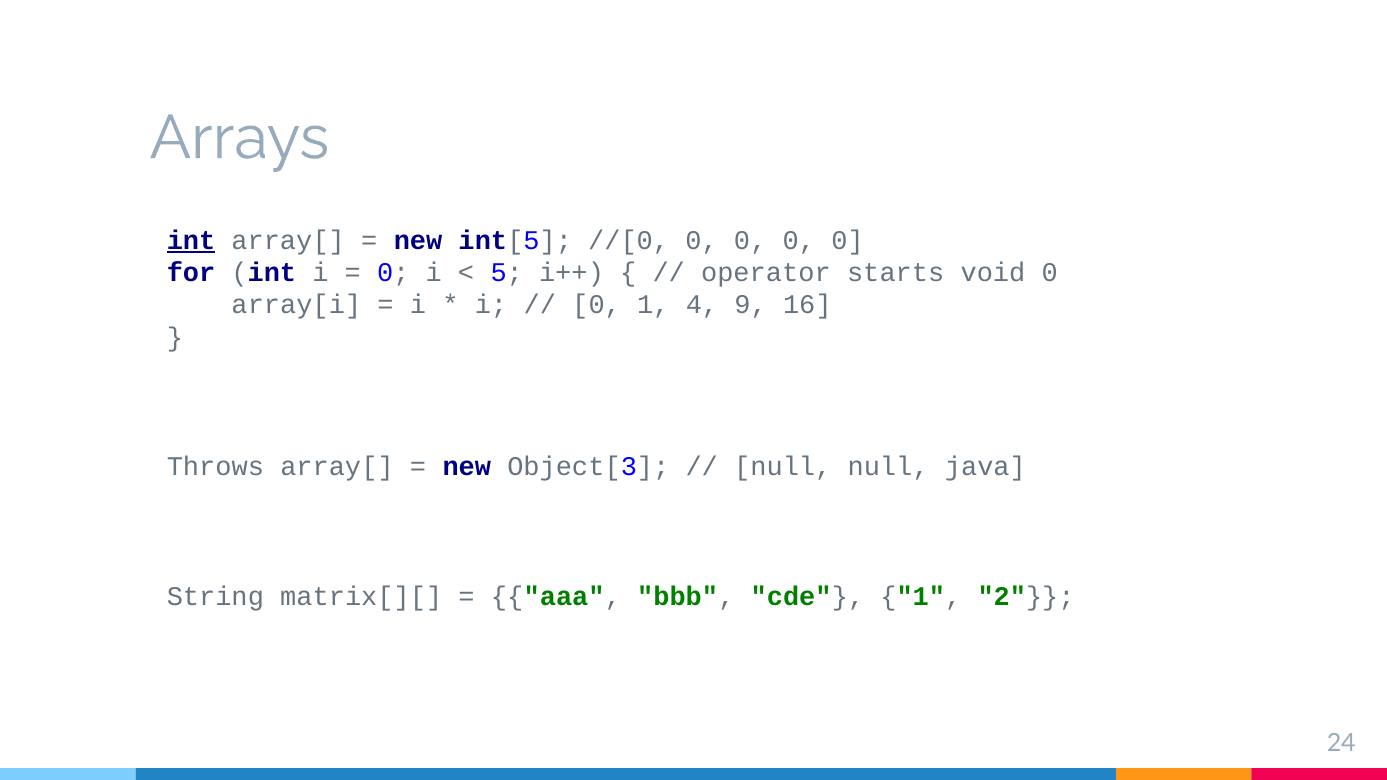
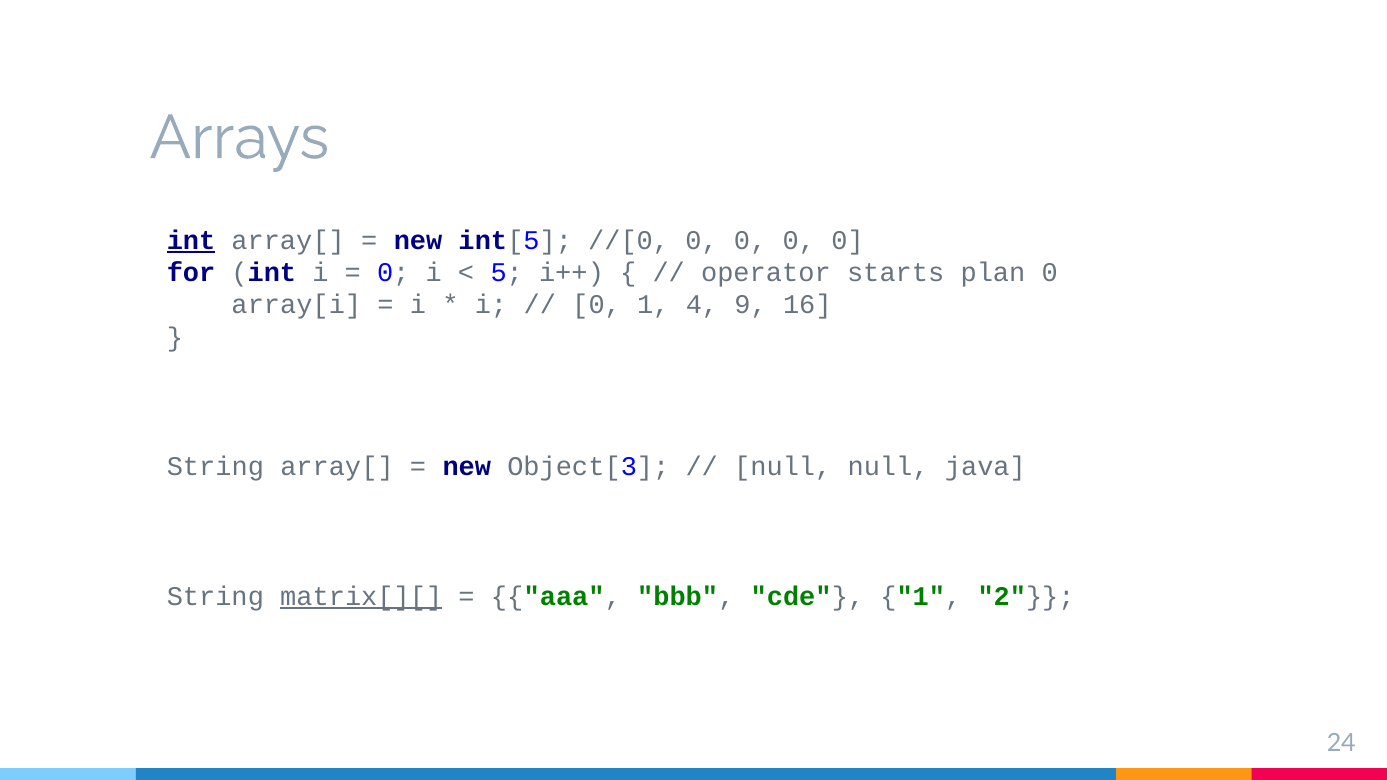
void: void -> plan (993, 273)
Throws: Throws -> String (215, 467)
matrix[][ underline: none -> present (361, 597)
